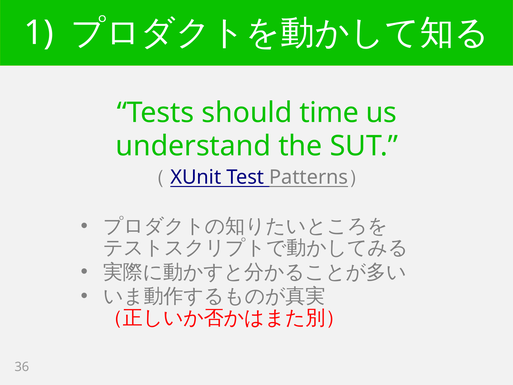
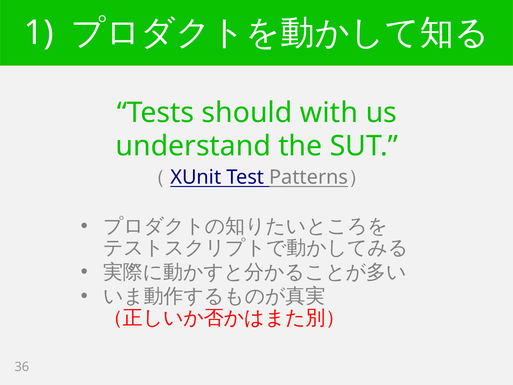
time: time -> with (329, 113)
